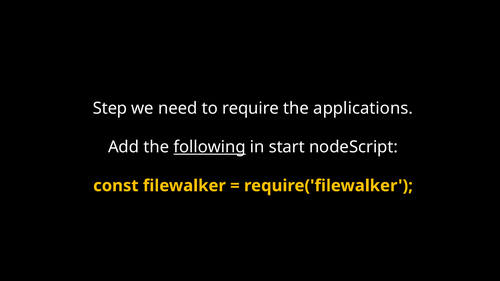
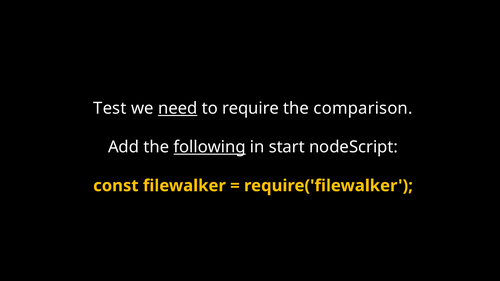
Step: Step -> Test (110, 108)
need underline: none -> present (178, 108)
applications: applications -> comparison (363, 108)
